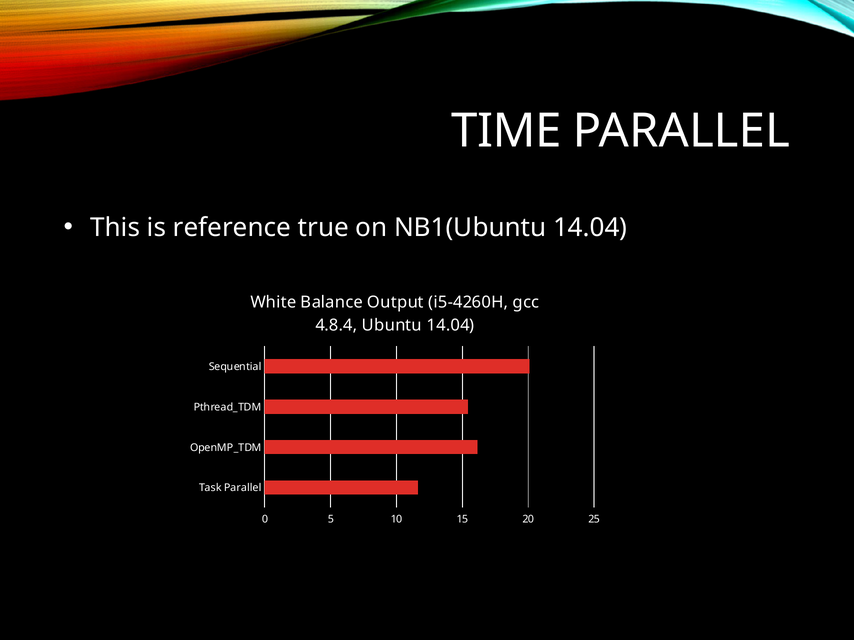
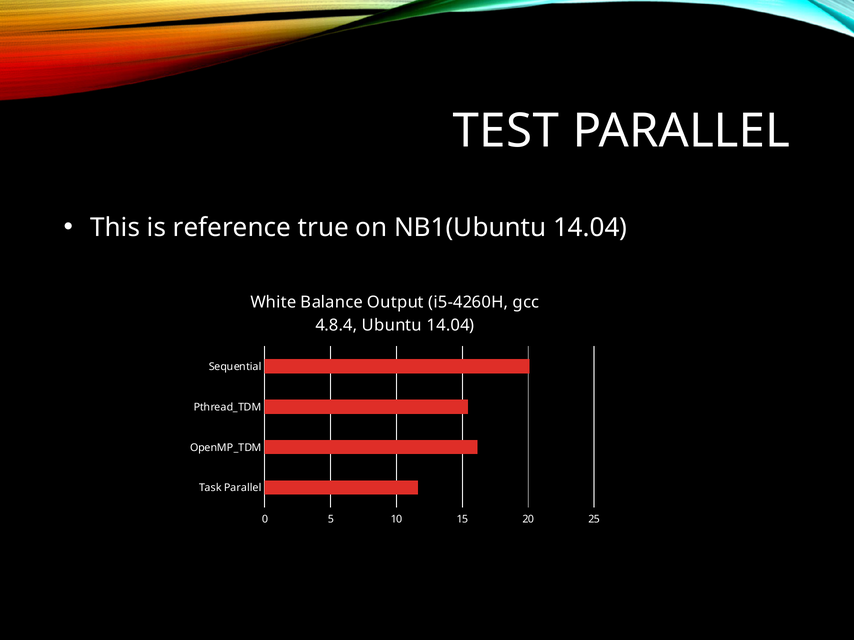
TIME: TIME -> TEST (506, 131)
